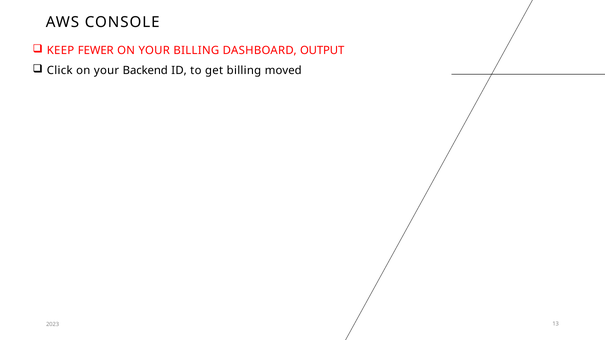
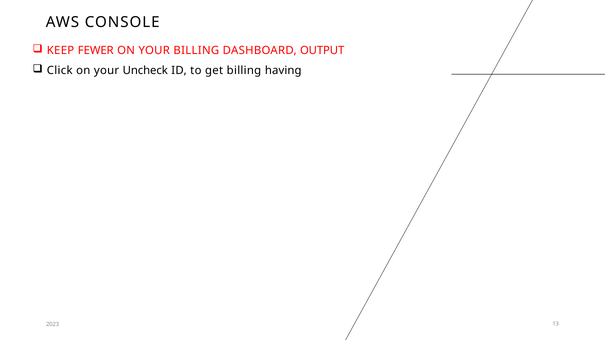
Backend: Backend -> Uncheck (145, 71)
moved: moved -> having (283, 71)
